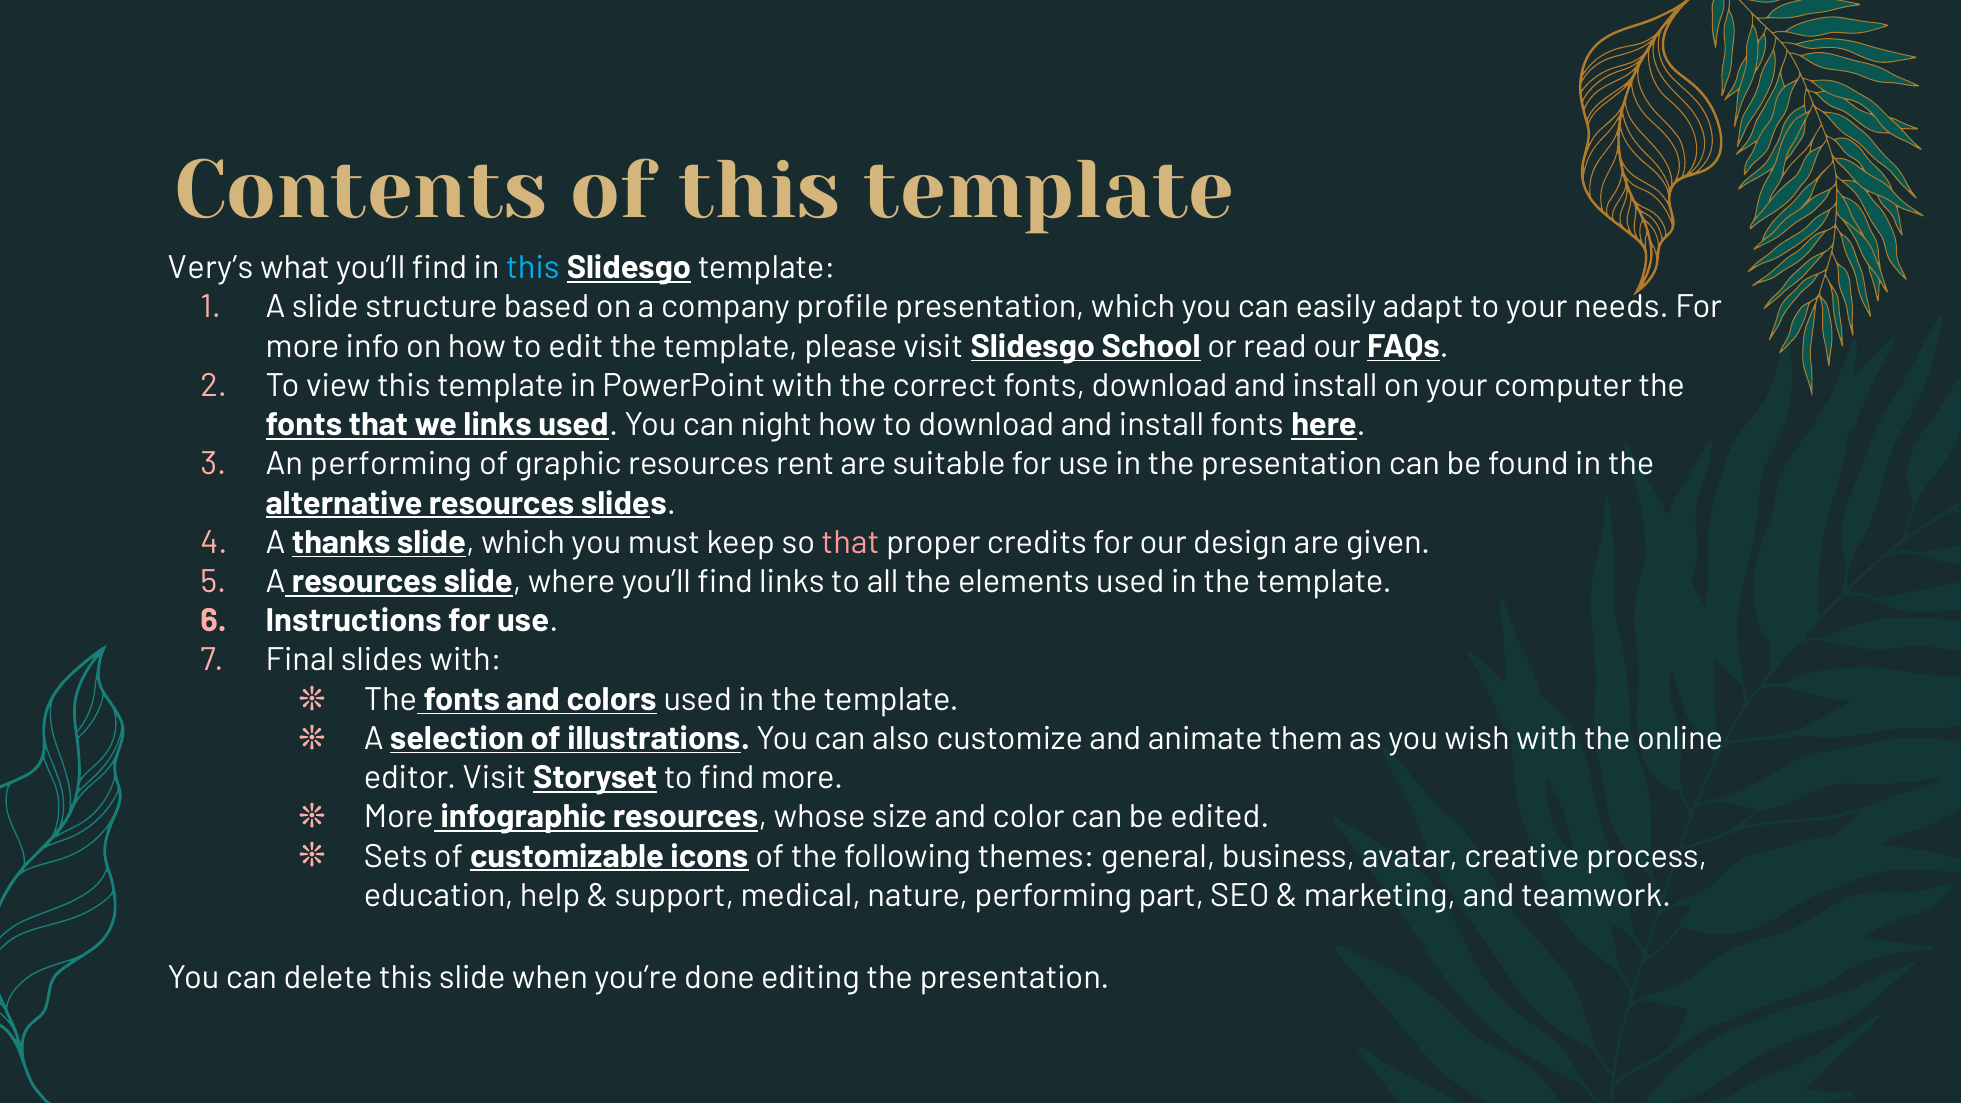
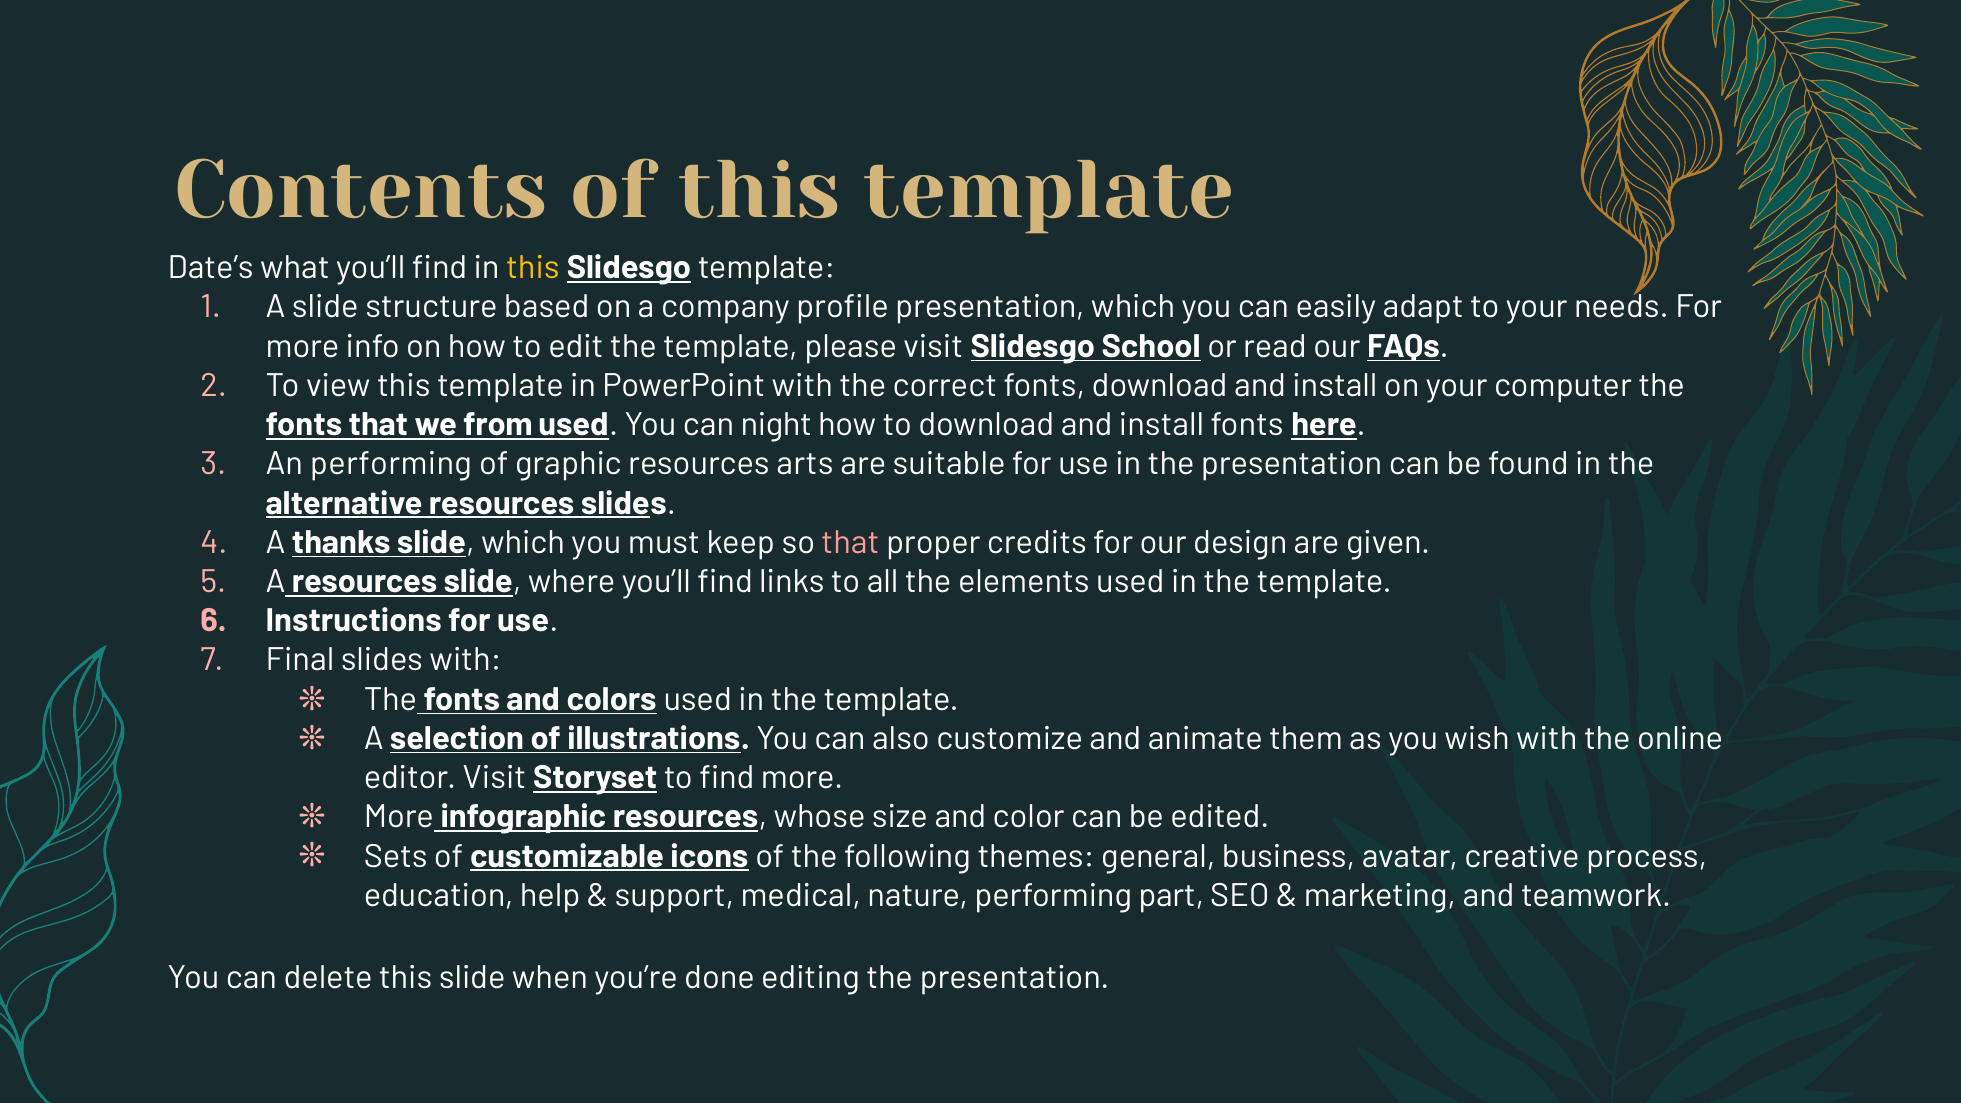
Very’s: Very’s -> Date’s (211, 268)
this colour: light blue -> yellow (533, 268)
we links: links -> from (498, 425)
rent: rent -> arts (805, 464)
